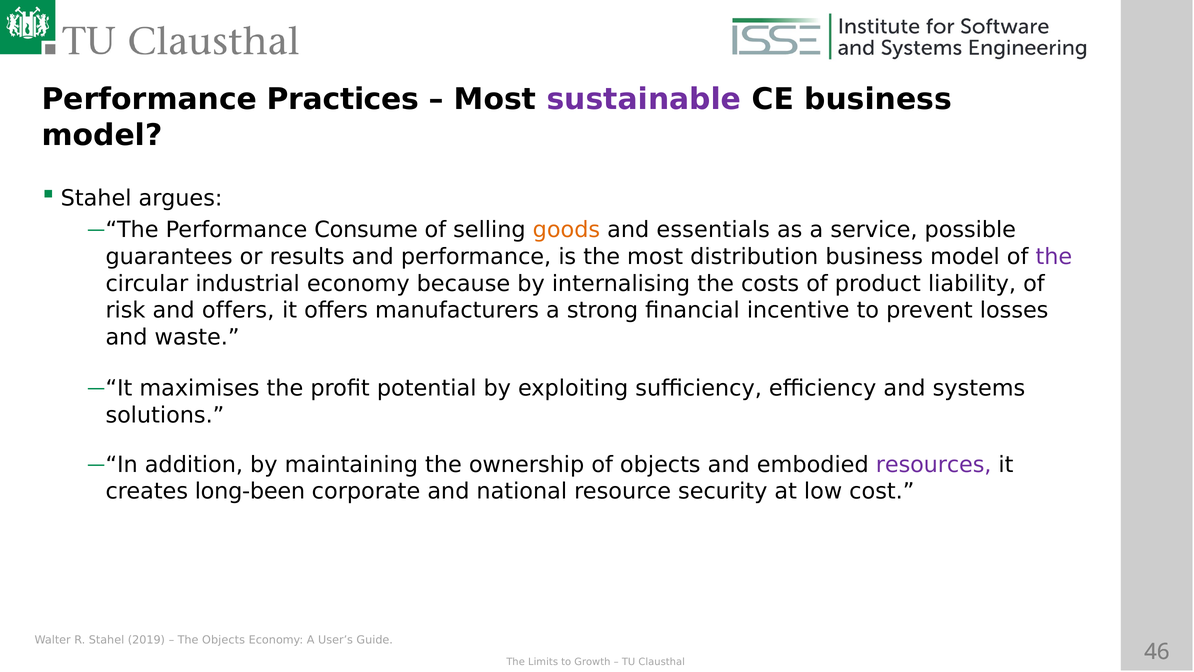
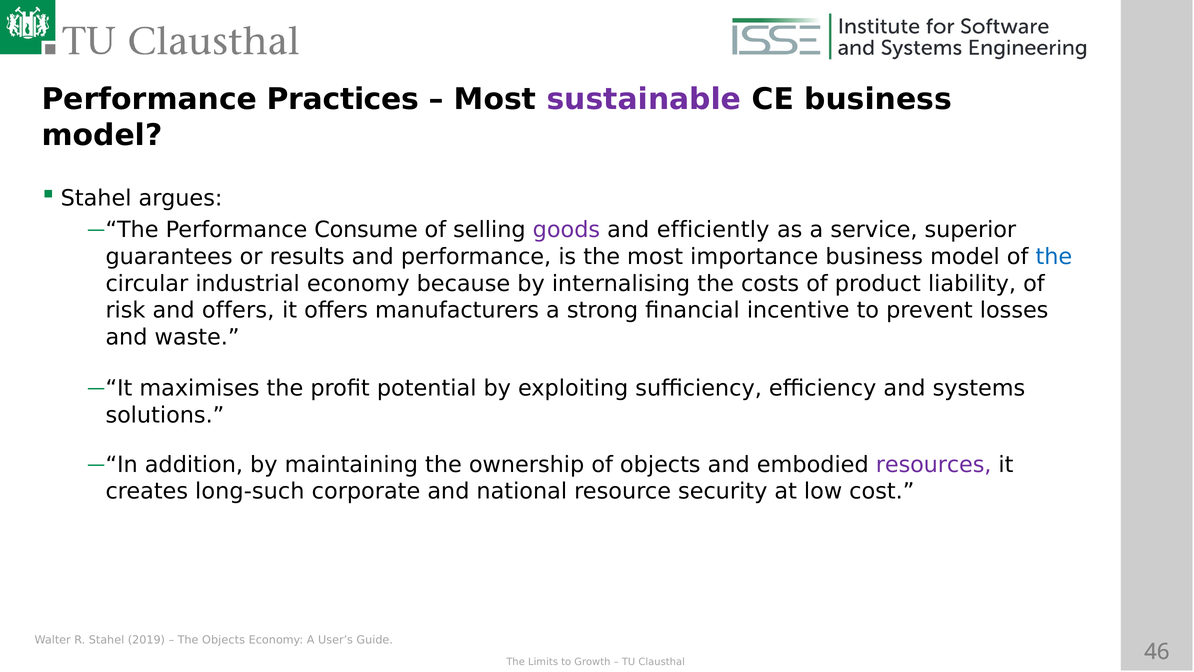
goods colour: orange -> purple (566, 230)
essentials: essentials -> efficiently (713, 230)
possible: possible -> superior (970, 230)
distribution: distribution -> importance (754, 257)
the colour: purple -> blue (1054, 257)
long-been: long-been -> long-such (250, 491)
